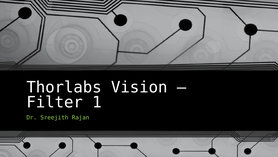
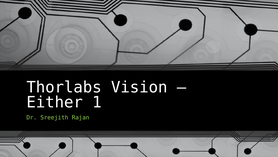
Filter: Filter -> Either (55, 102)
